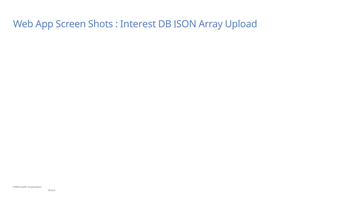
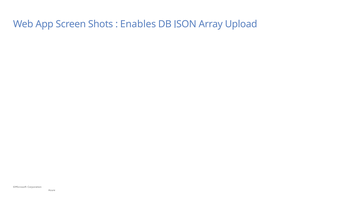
Interest: Interest -> Enables (138, 24)
